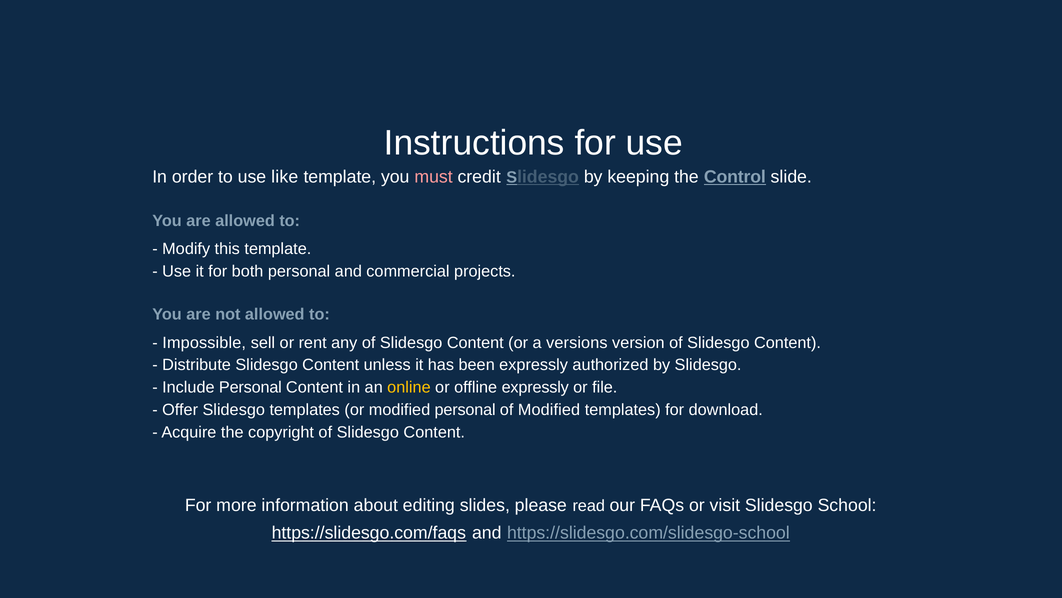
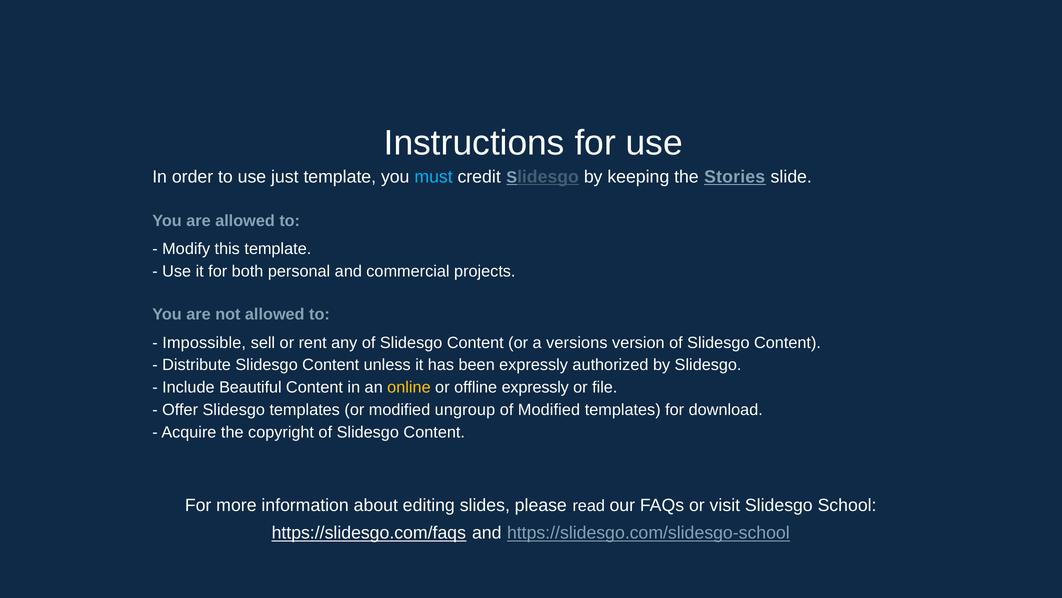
like: like -> just (285, 177)
must colour: pink -> light blue (434, 177)
Control: Control -> Stories (735, 177)
Include Personal: Personal -> Beautiful (250, 387)
modified personal: personal -> ungroup (465, 409)
